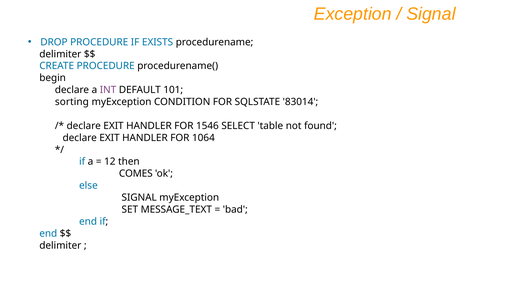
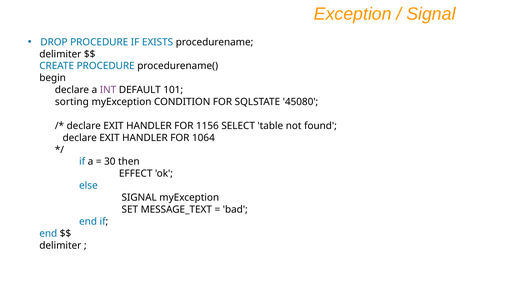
83014: 83014 -> 45080 (300, 102)
1546: 1546 -> 1156 (207, 126)
12: 12 -> 30 (110, 162)
COMES: COMES -> EFFECT (136, 173)
